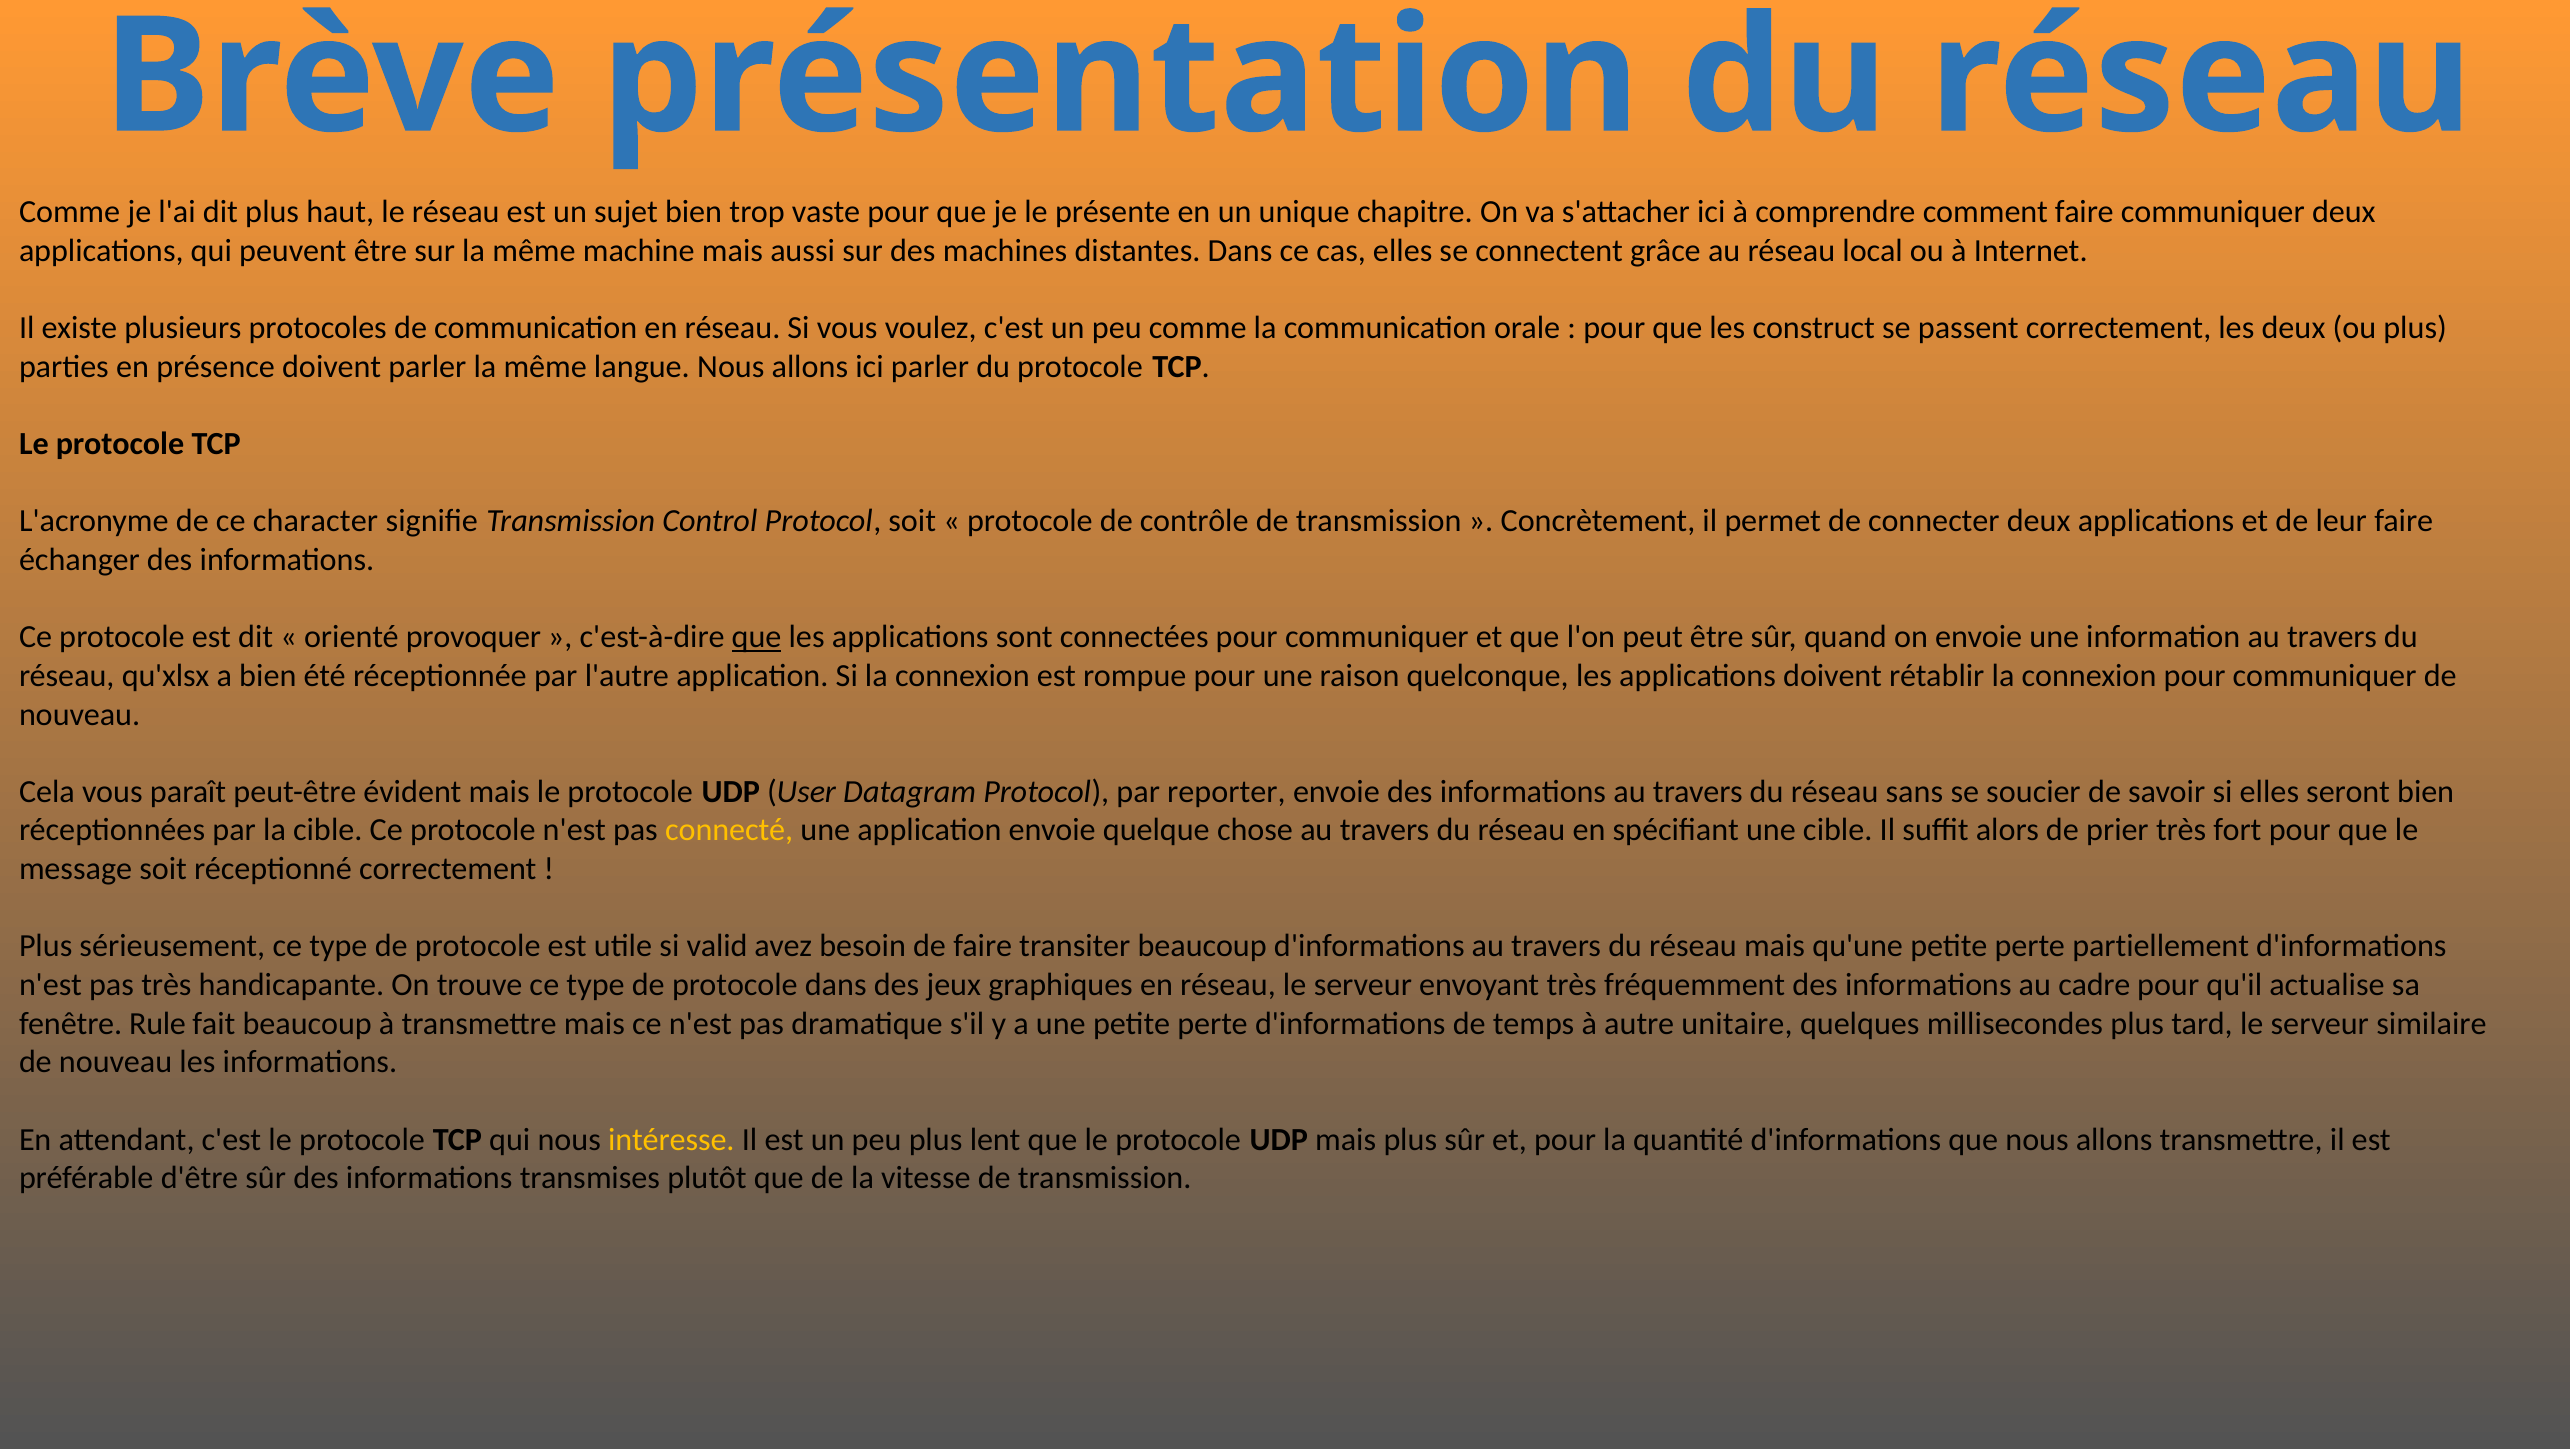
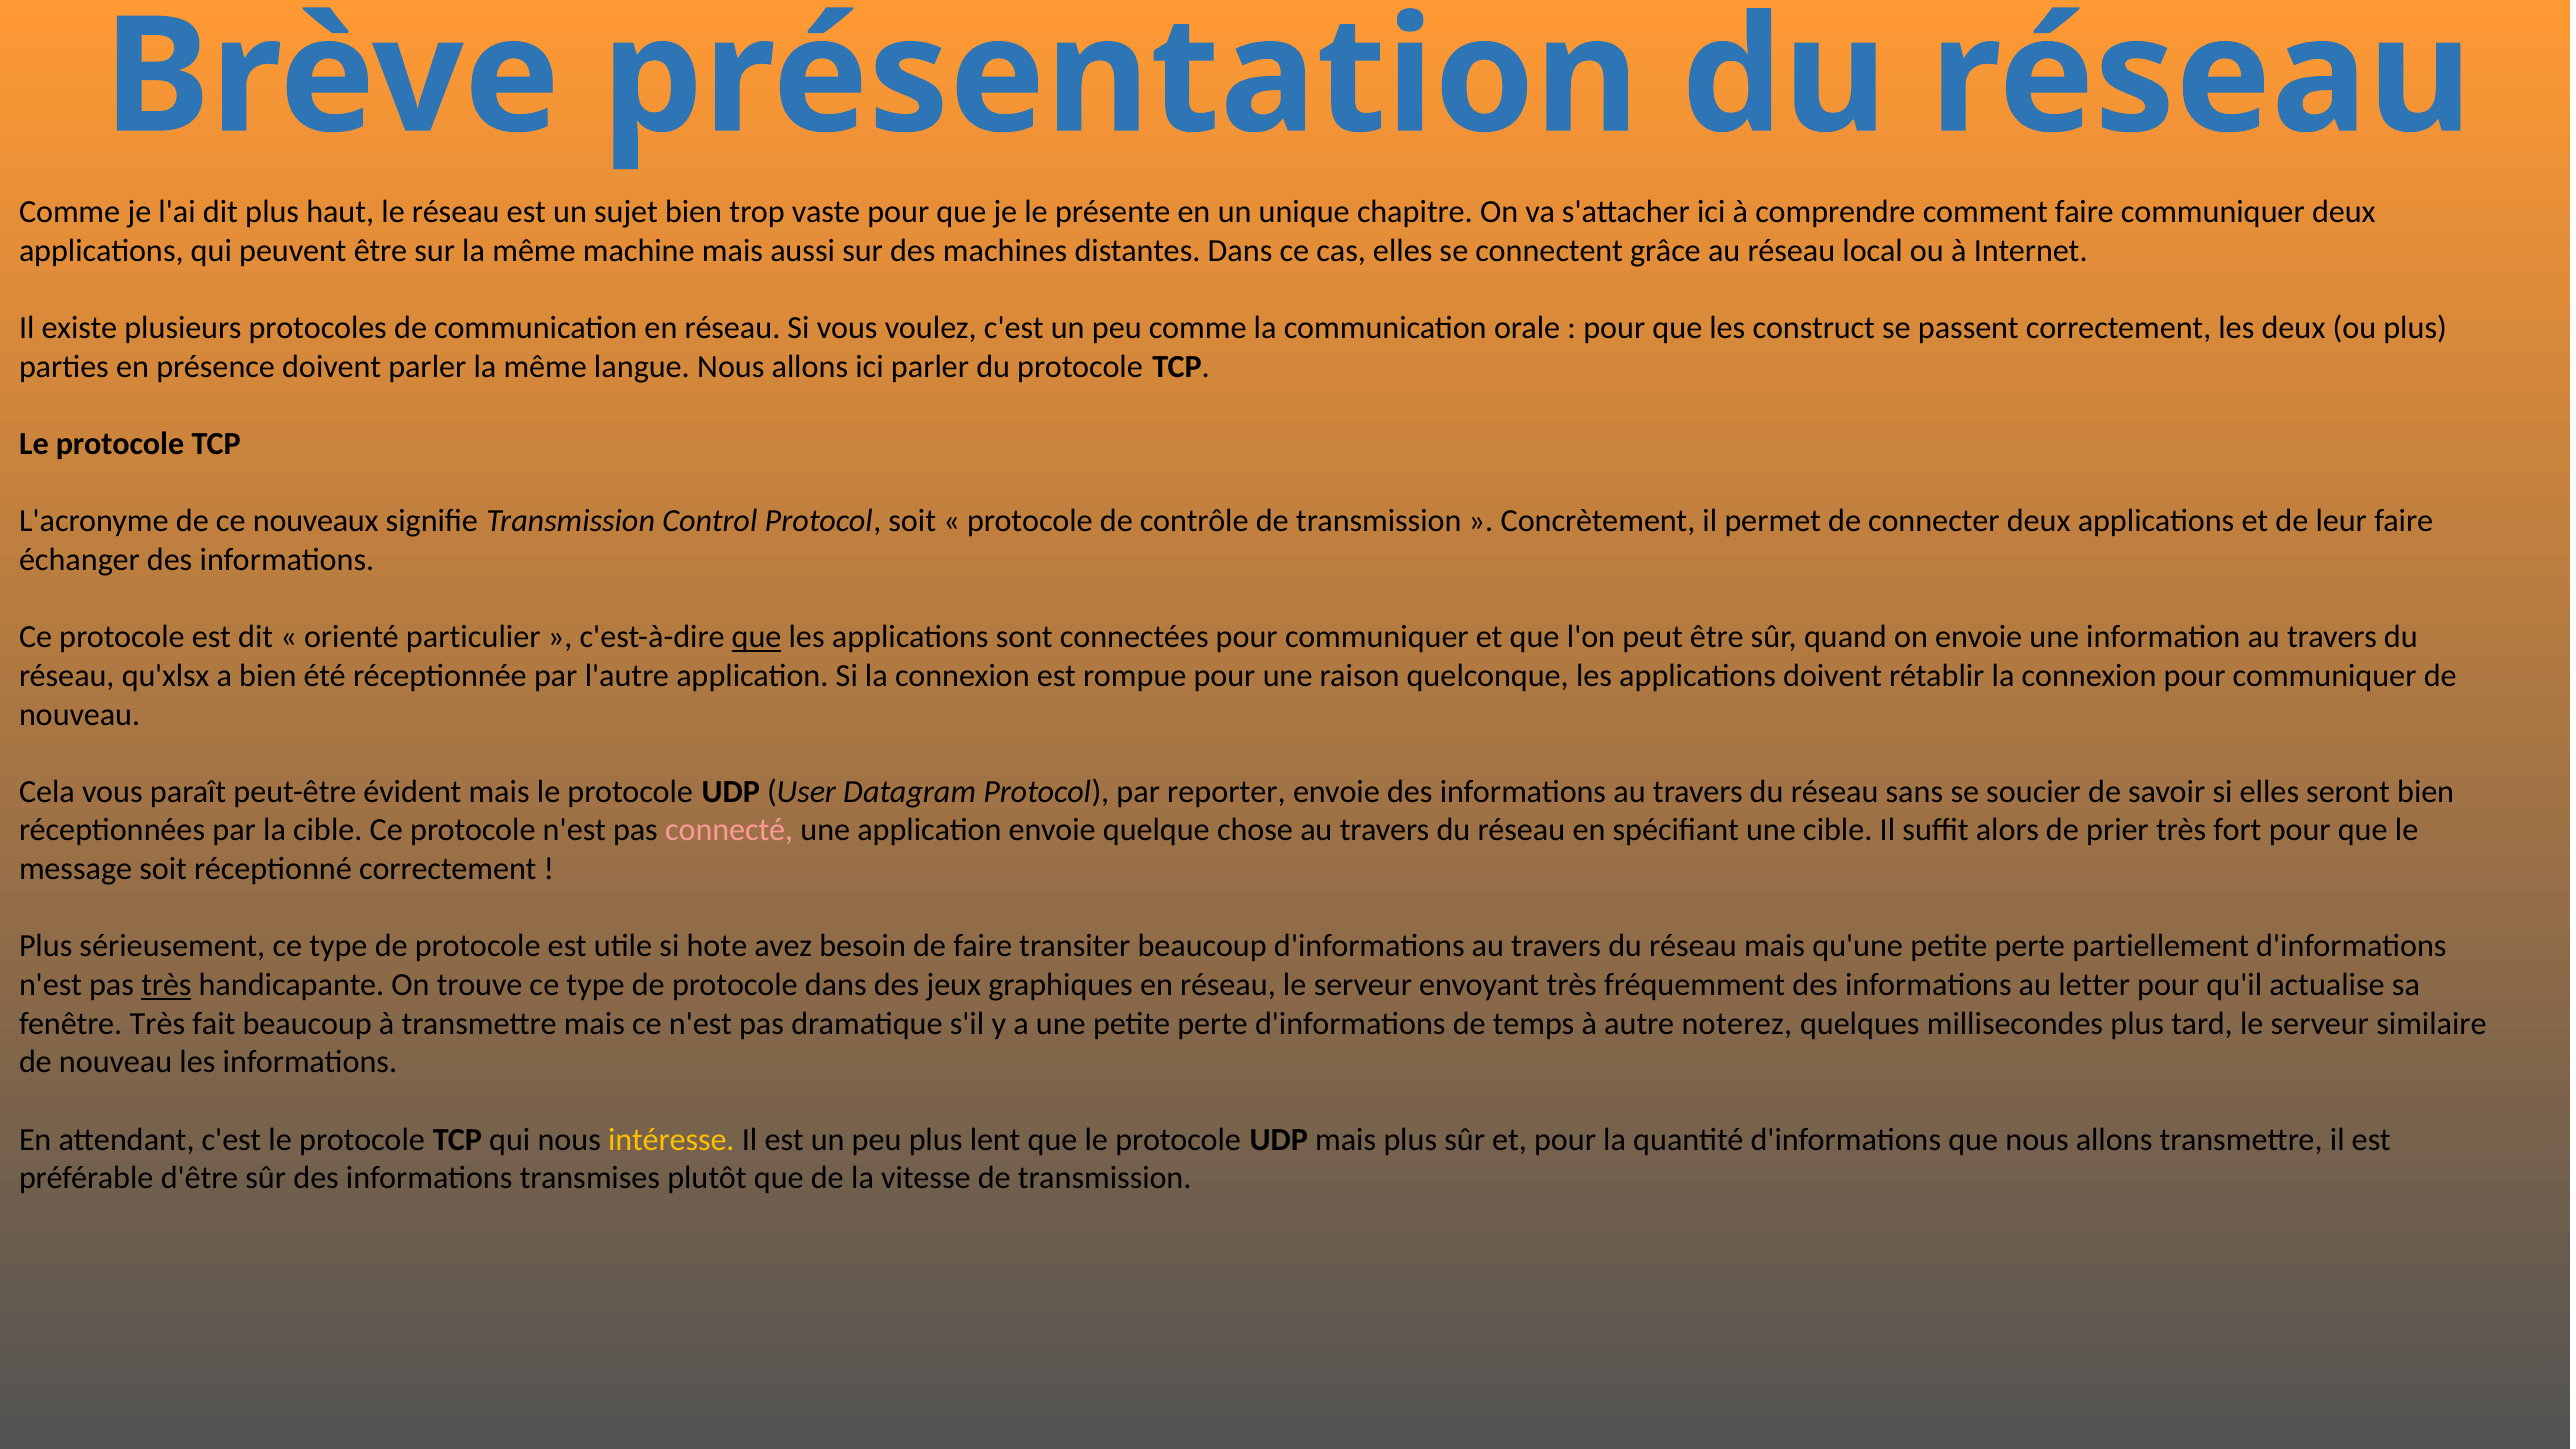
character: character -> nouveaux (316, 521)
provoquer: provoquer -> particulier (473, 637)
connecté colour: yellow -> pink (729, 830)
valid: valid -> hote (717, 946)
très underline: none -> present (166, 985)
cadre: cadre -> letter (2094, 985)
fenêtre Rule: Rule -> Très (157, 1024)
unitaire: unitaire -> noterez (1737, 1024)
